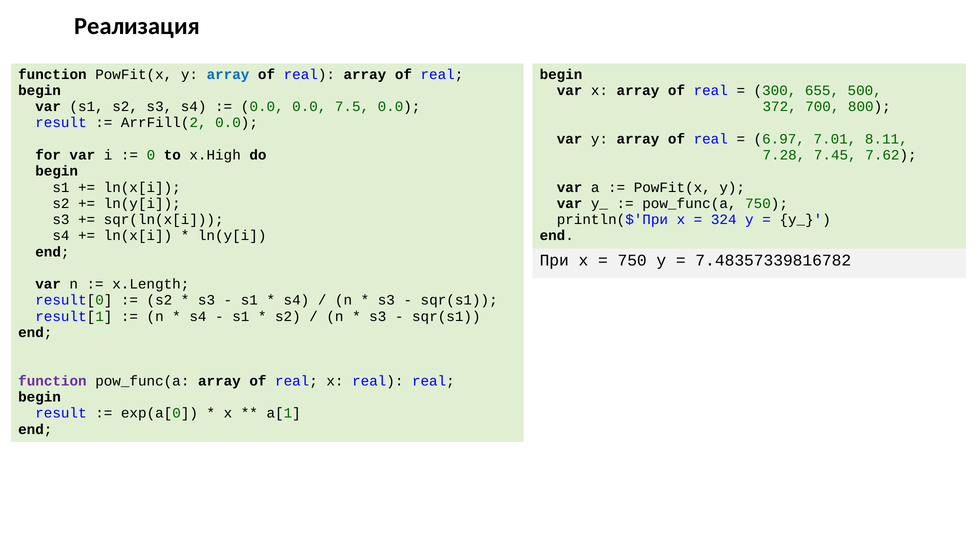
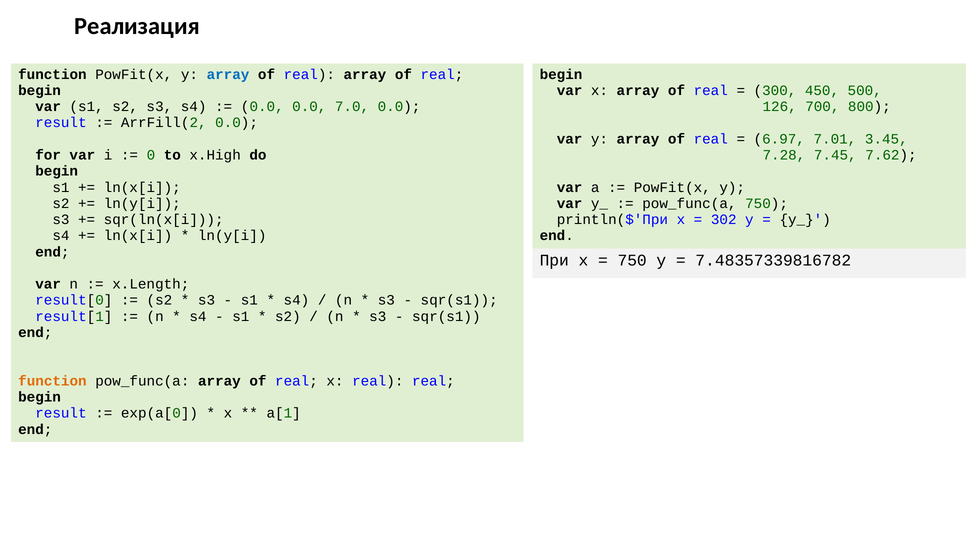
655: 655 -> 450 (822, 90)
7.5: 7.5 -> 7.0 (352, 107)
372: 372 -> 126 (780, 107)
8.11: 8.11 -> 3.45 (886, 139)
324: 324 -> 302 (724, 219)
function colour: purple -> orange (52, 381)
